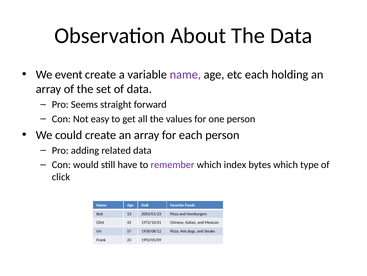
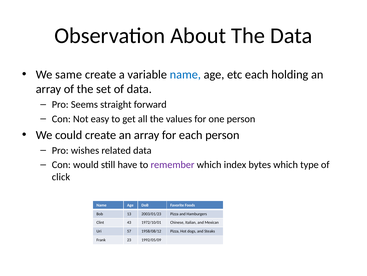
event: event -> same (69, 74)
name colour: purple -> blue (185, 74)
adding: adding -> wishes (85, 150)
